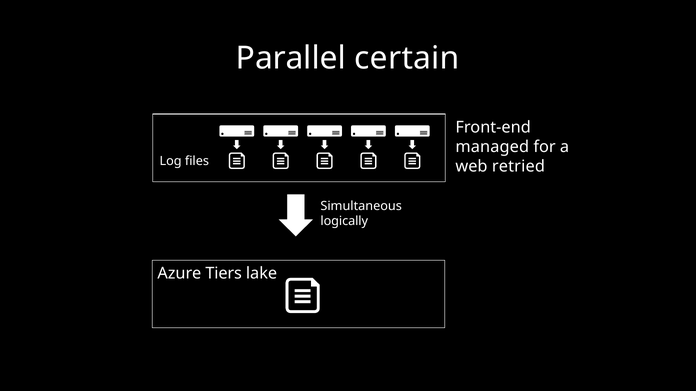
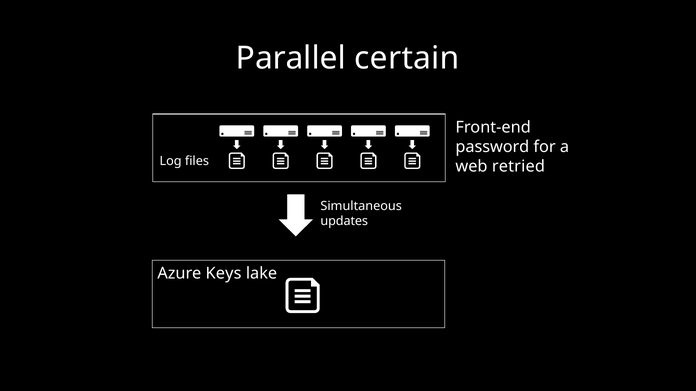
managed: managed -> password (492, 147)
logically: logically -> updates (344, 221)
Tiers: Tiers -> Keys (223, 274)
